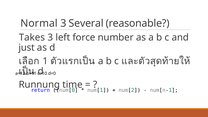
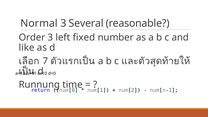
Takes: Takes -> Order (32, 37)
force: force -> fixed (84, 37)
just: just -> like (27, 48)
1: 1 -> 7 (45, 61)
